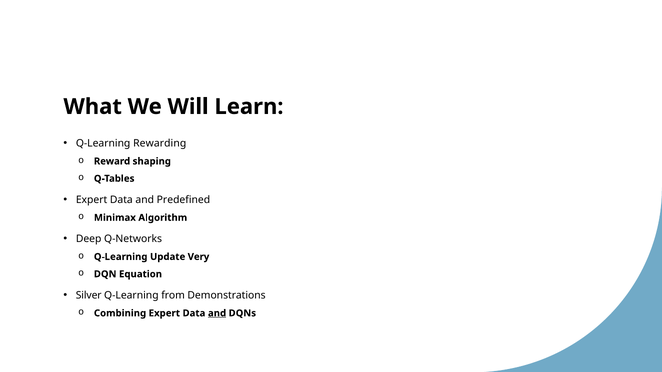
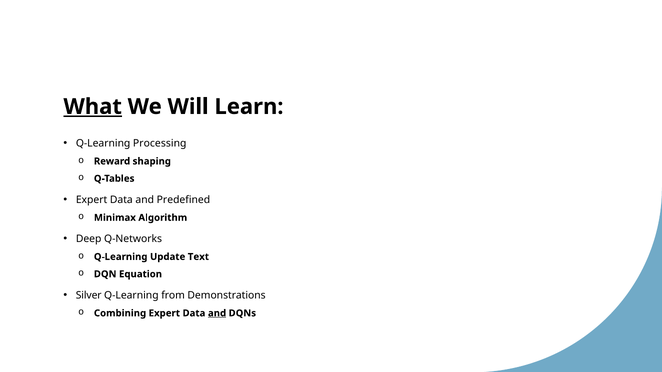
What underline: none -> present (93, 107)
Rewarding: Rewarding -> Processing (160, 144)
Very: Very -> Text (198, 257)
